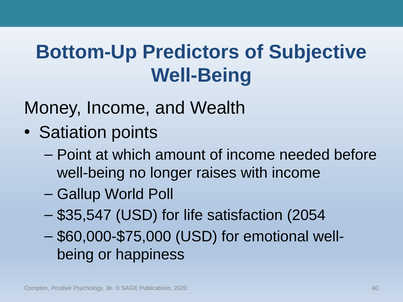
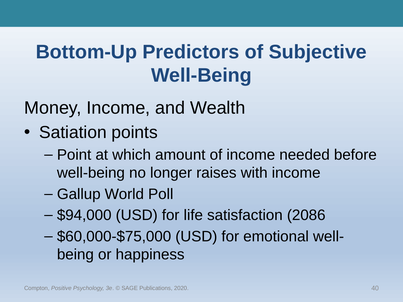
$35,547: $35,547 -> $94,000 (84, 216)
2054: 2054 -> 2086 (306, 216)
